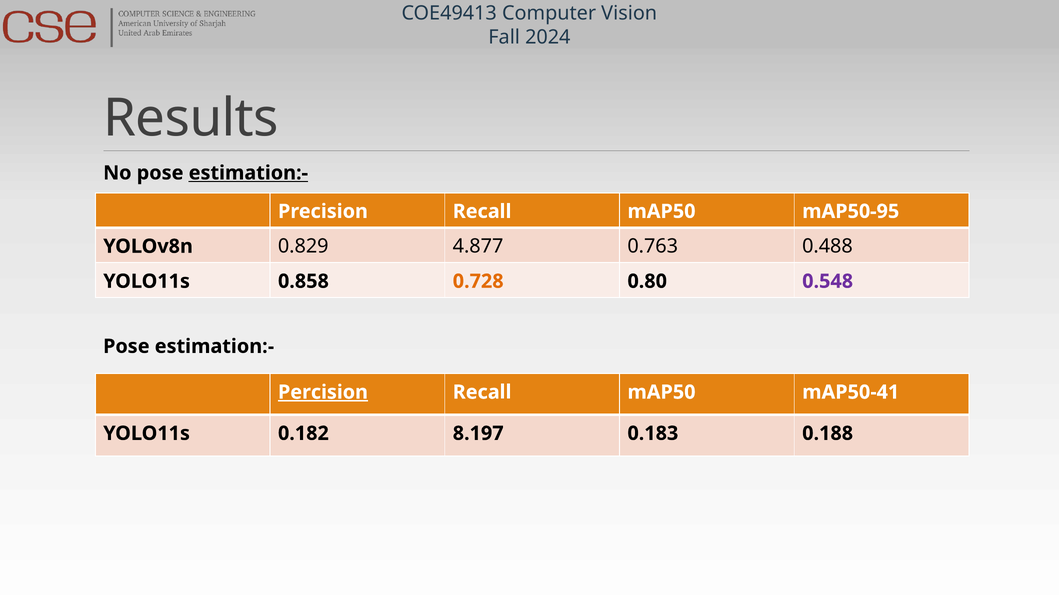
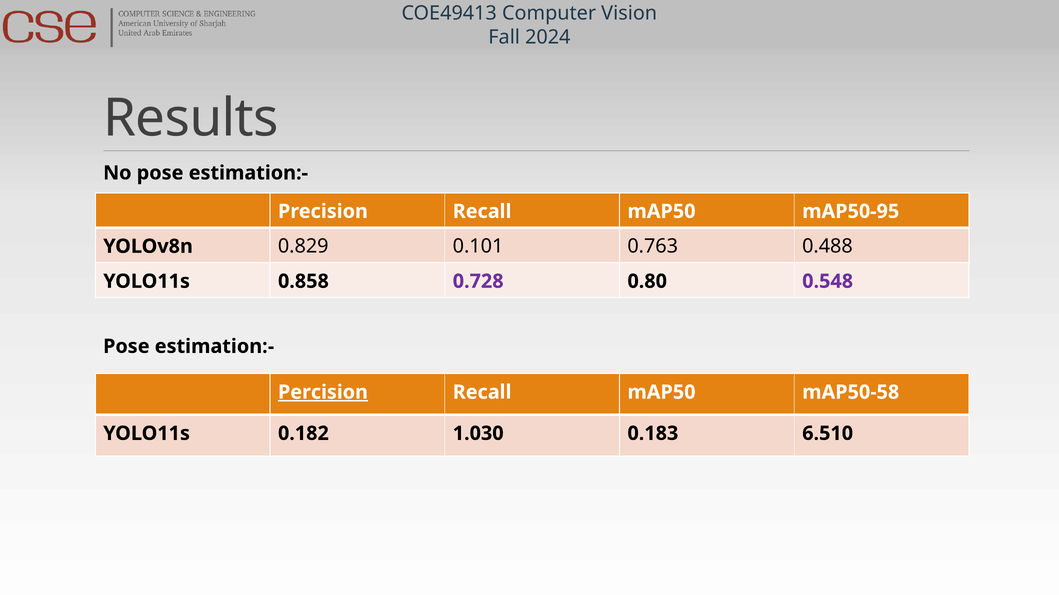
estimation:- underline: present -> none (248, 173)
4.877: 4.877 -> 0.101 (478, 247)
0.728 colour: orange -> purple (478, 282)
mAP50-41: mAP50-41 -> mAP50-58 (851, 393)
8.197: 8.197 -> 1.030 (478, 434)
0.188: 0.188 -> 6.510 (828, 434)
